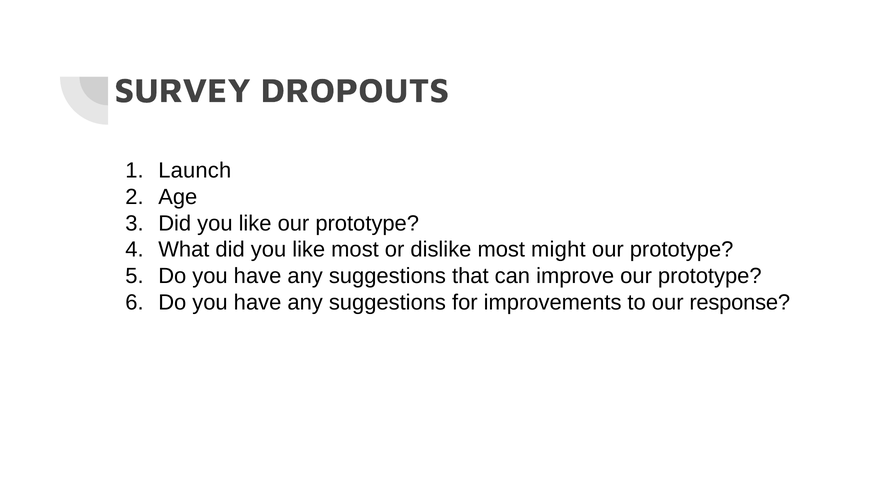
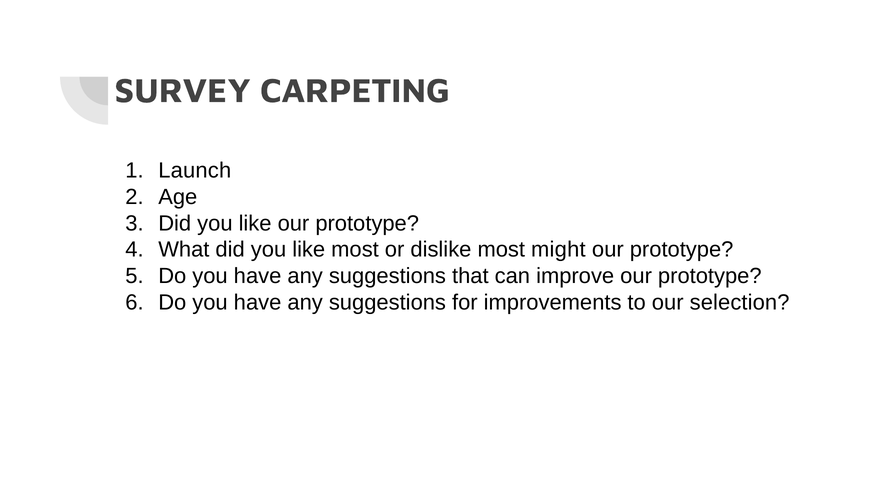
DROPOUTS: DROPOUTS -> CARPETING (355, 91)
response: response -> selection (740, 302)
